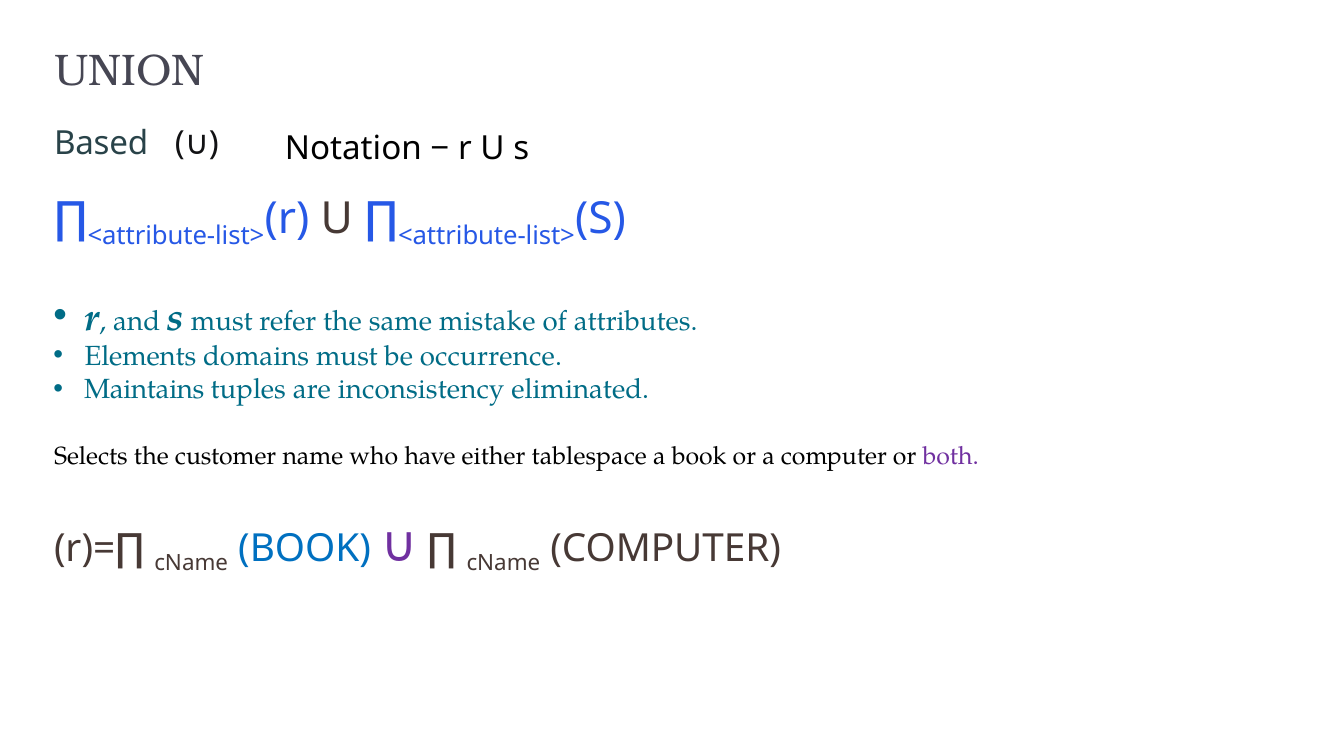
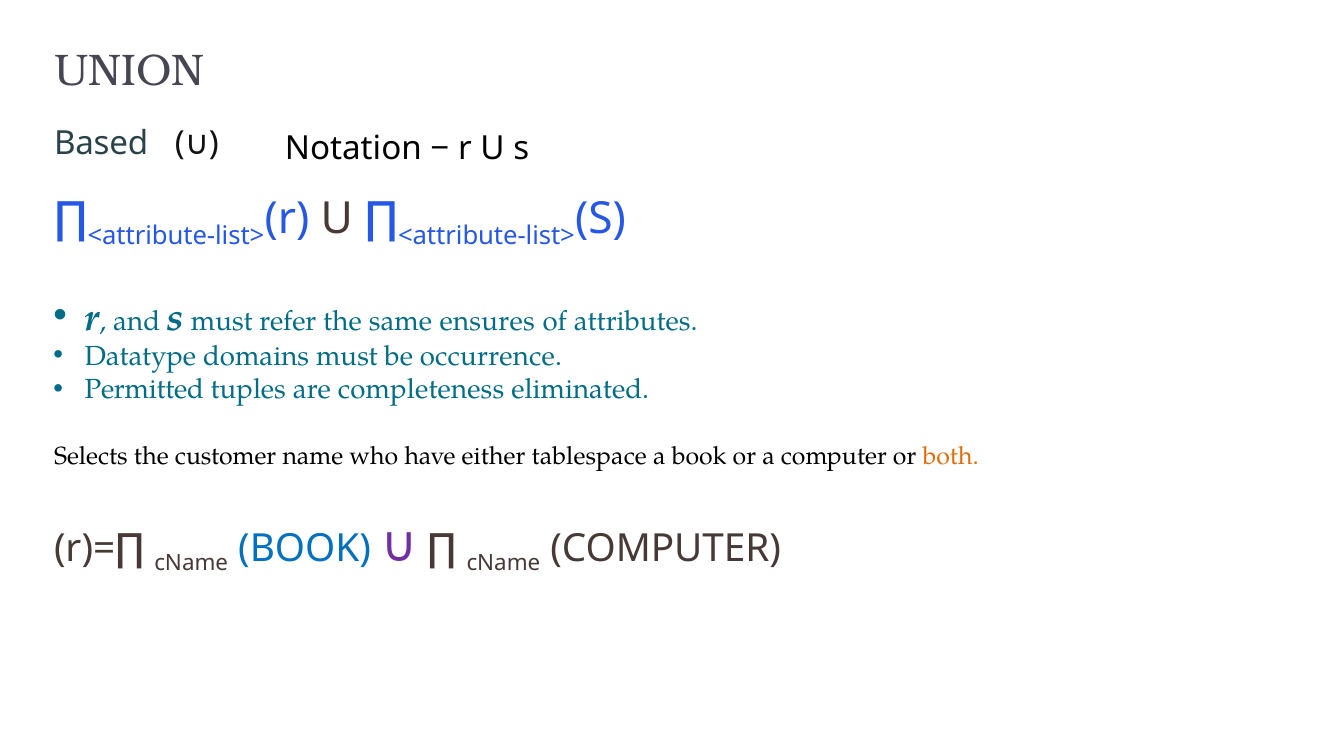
mistake: mistake -> ensures (487, 321)
Elements: Elements -> Datatype (140, 356)
Maintains: Maintains -> Permitted (144, 390)
inconsistency: inconsistency -> completeness (421, 390)
both colour: purple -> orange (951, 456)
